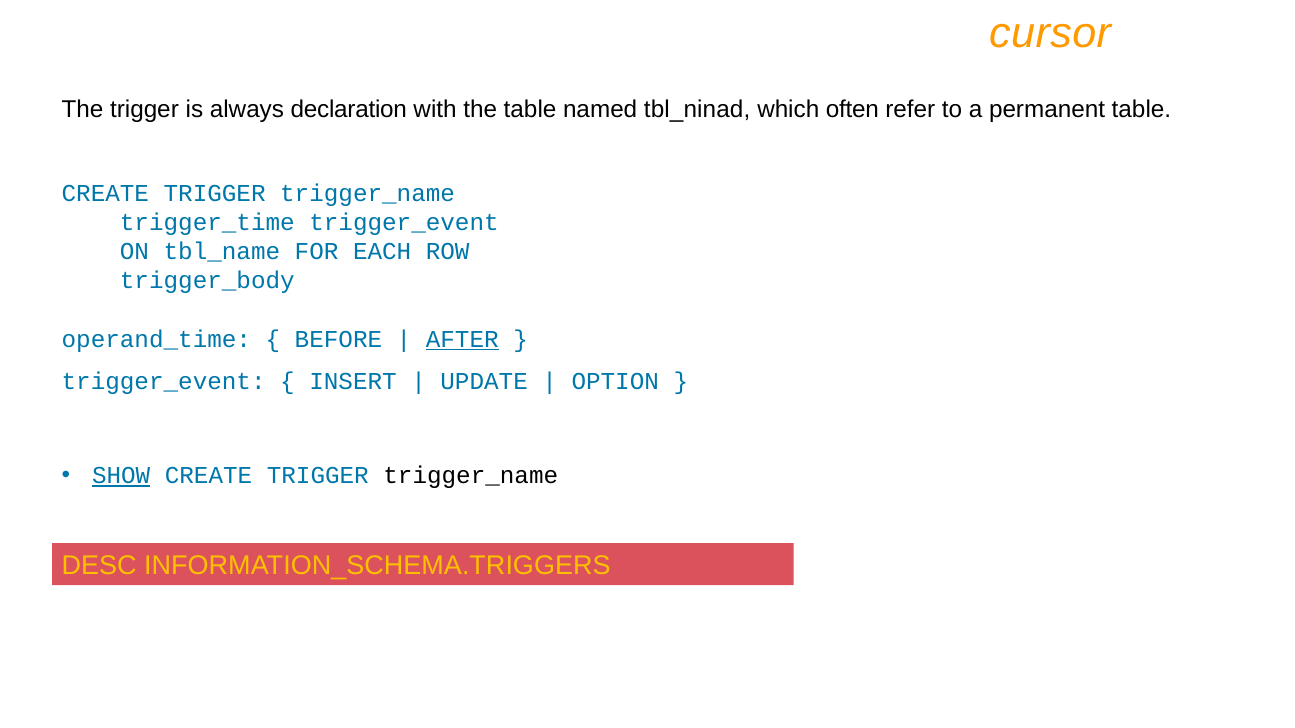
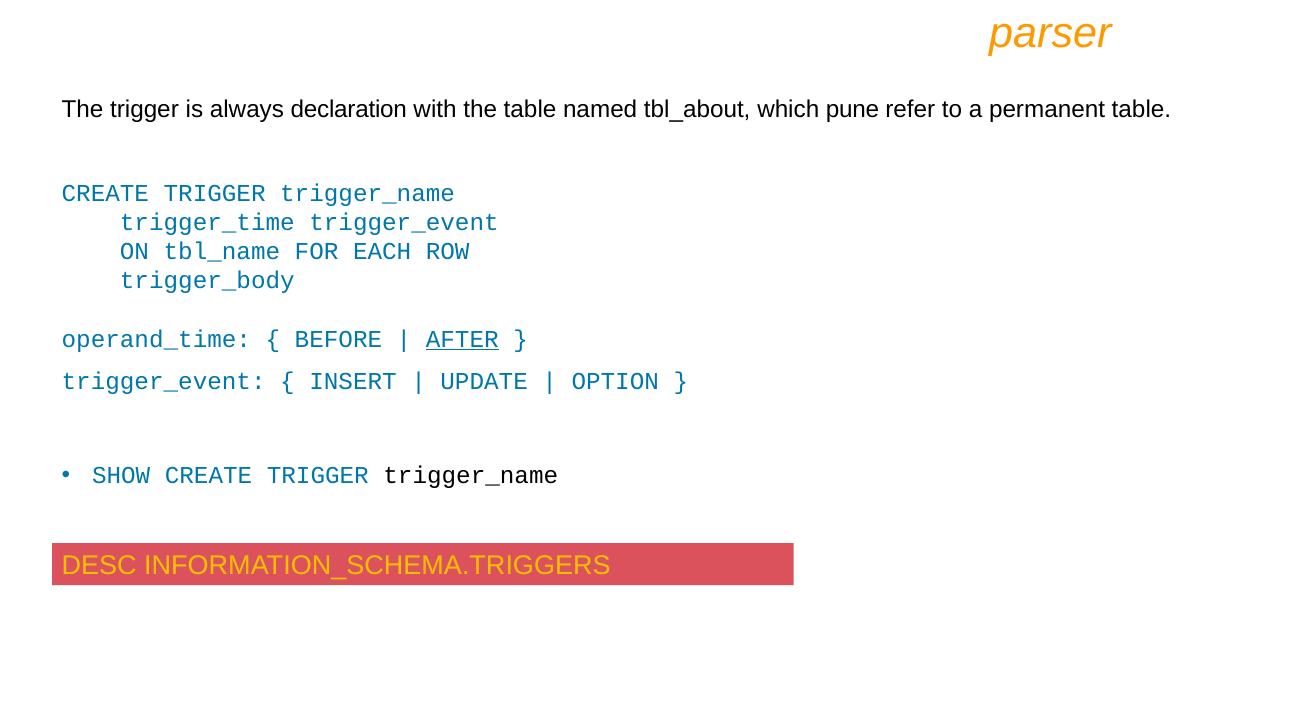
cursor: cursor -> parser (1050, 34)
tbl_ninad: tbl_ninad -> tbl_about (697, 110)
often: often -> pune (852, 110)
SHOW underline: present -> none (121, 476)
